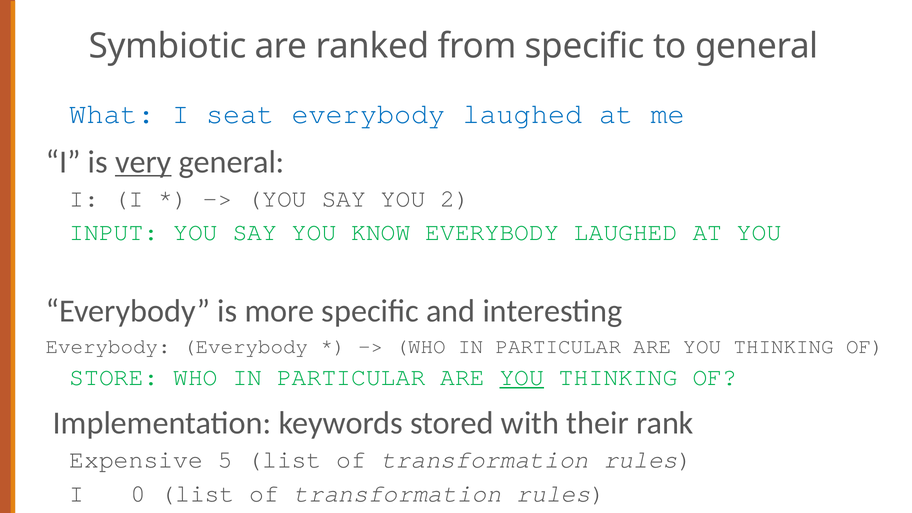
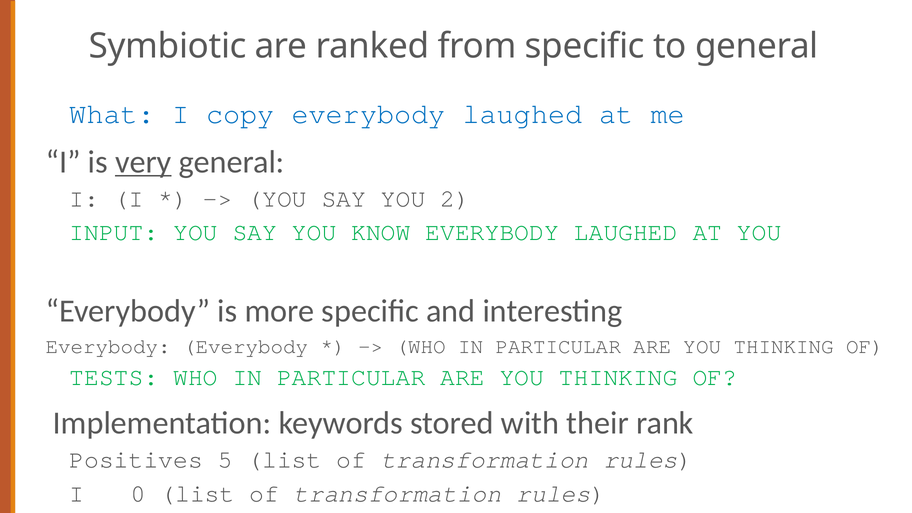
seat: seat -> copy (240, 114)
STORE: STORE -> TESTS (114, 377)
YOU underline: present -> none (522, 377)
Expensive: Expensive -> Positives (136, 460)
